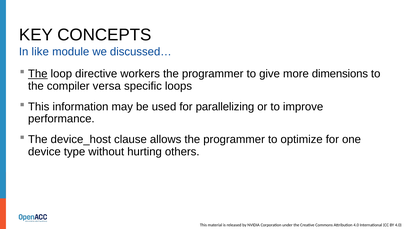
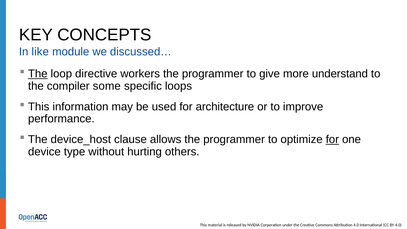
dimensions: dimensions -> understand (340, 74)
versa: versa -> some (107, 86)
parallelizing: parallelizing -> architecture (225, 107)
for underline: none -> present (332, 140)
